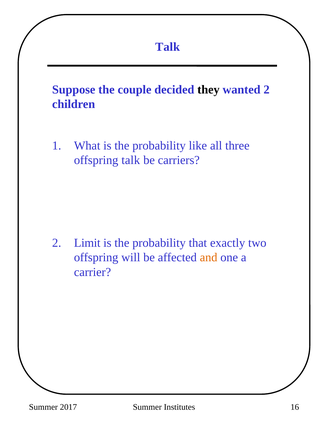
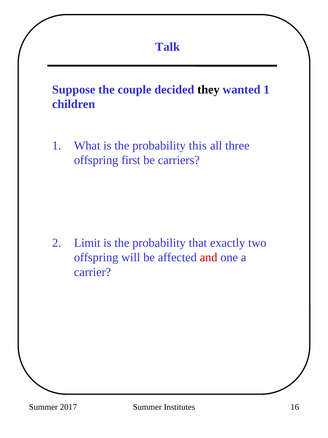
wanted 2: 2 -> 1 (267, 89)
like: like -> this (198, 145)
offspring talk: talk -> first (131, 160)
and colour: orange -> red (209, 257)
